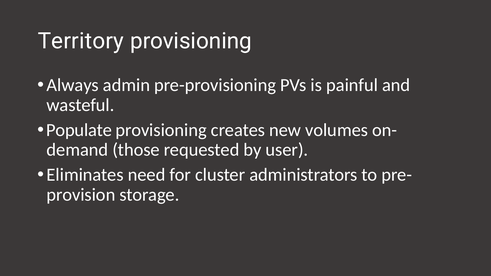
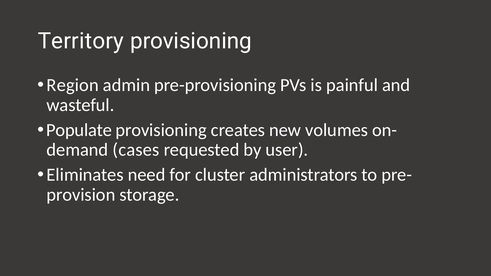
Always: Always -> Region (73, 85)
those: those -> cases (136, 150)
